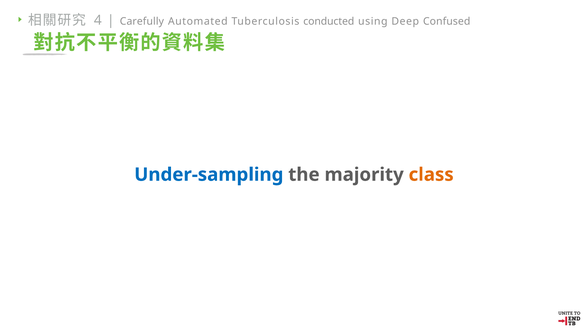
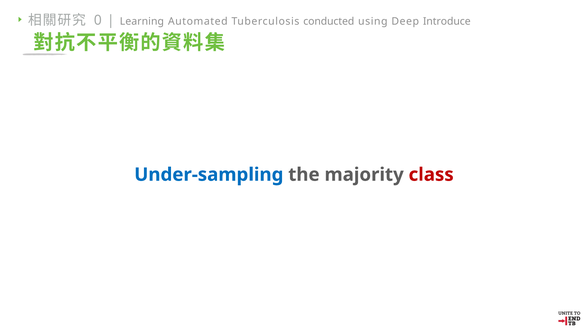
4: 4 -> 0 (98, 20)
Carefully: Carefully -> Learning (142, 21)
Confused: Confused -> Introduce (447, 21)
class colour: orange -> red (431, 174)
